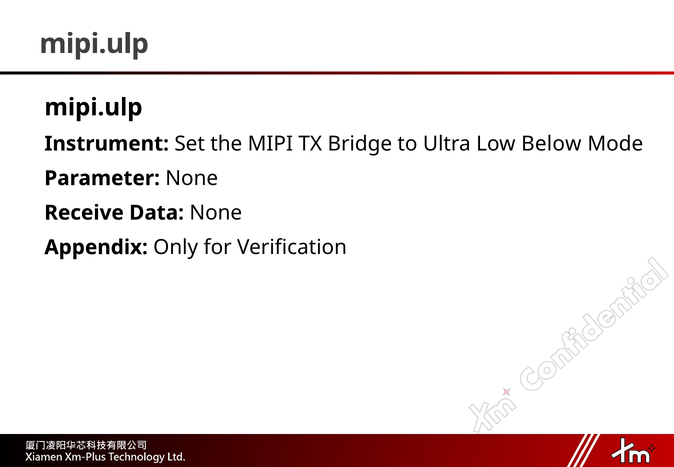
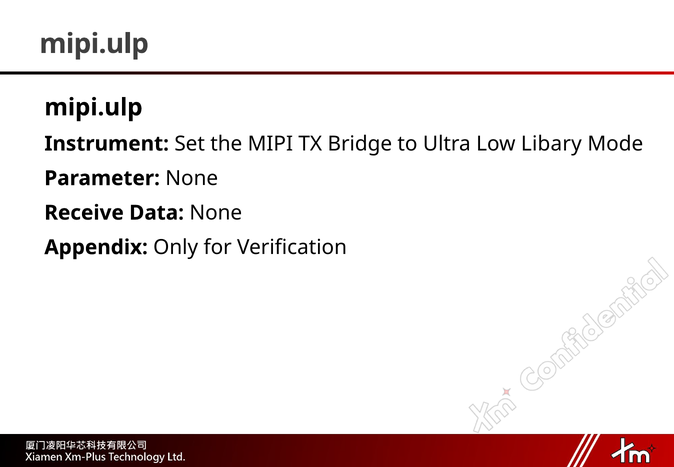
Below: Below -> Libary (551, 144)
